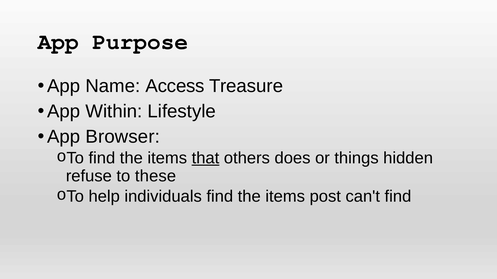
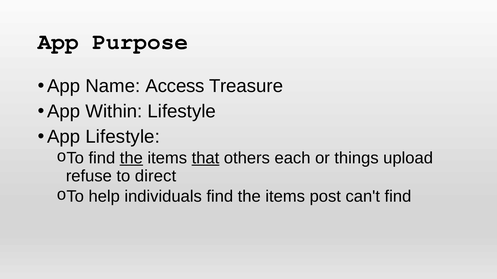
App Browser: Browser -> Lifestyle (123, 137)
the underline: none -> present (131, 158)
does: does -> each (293, 158)
hidden: hidden -> upload (408, 158)
these: these -> direct (156, 176)
